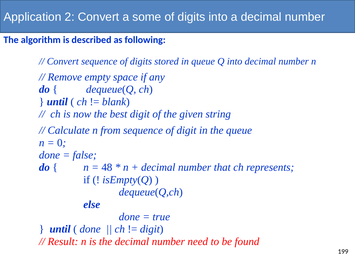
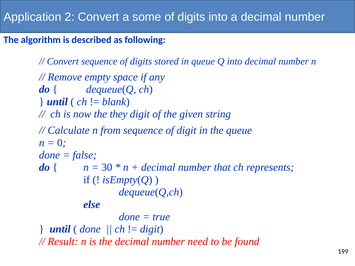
best: best -> they (119, 114)
48: 48 -> 30 (107, 168)
